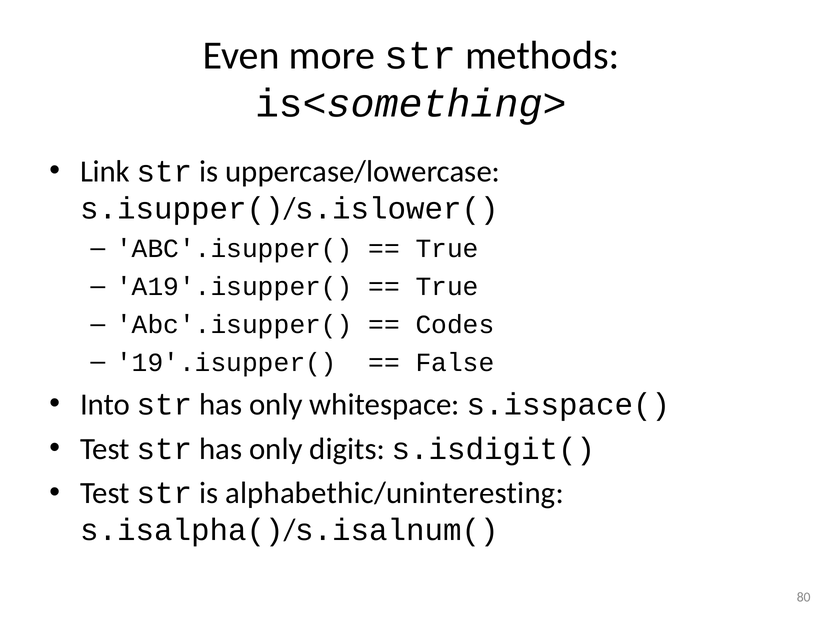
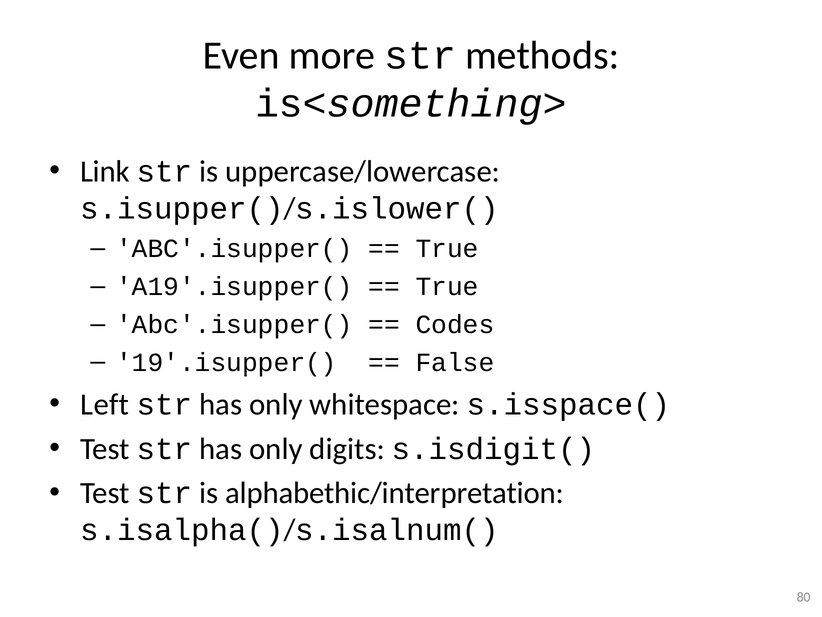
Into: Into -> Left (105, 404)
alphabethic/uninteresting: alphabethic/uninteresting -> alphabethic/interpretation (395, 493)
